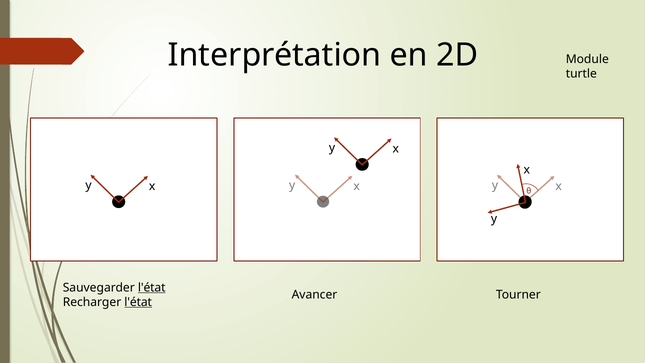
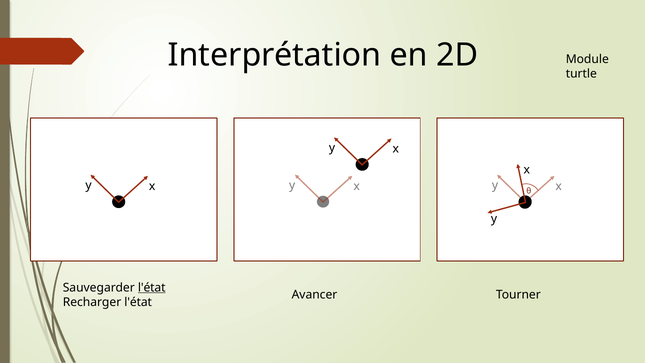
l'état underline: present -> none (138, 302)
